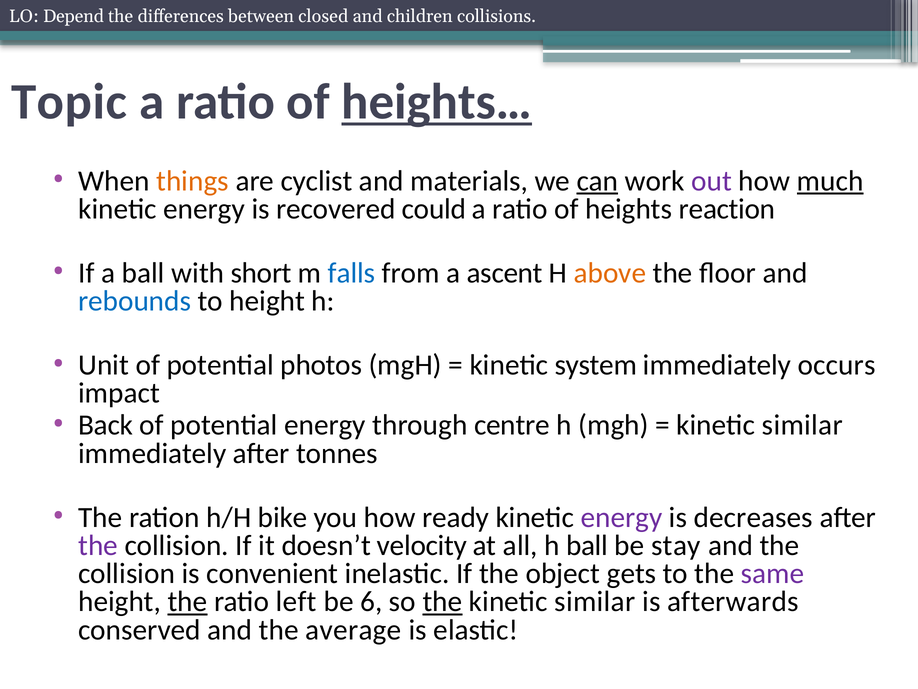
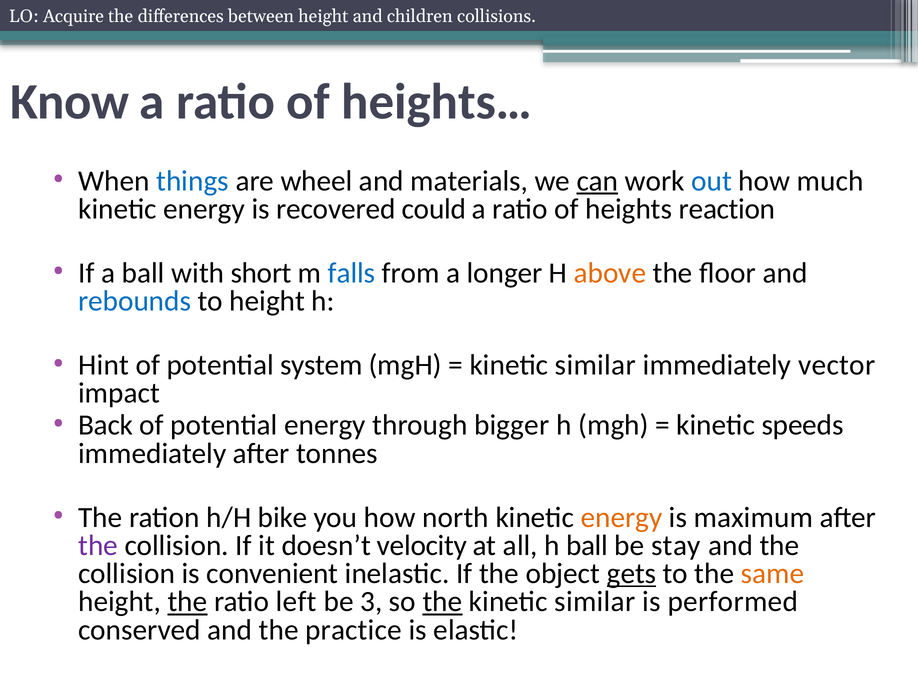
Depend: Depend -> Acquire (73, 16)
between closed: closed -> height (323, 16)
Topic: Topic -> Know (70, 102)
heights… underline: present -> none (437, 102)
things colour: orange -> blue (193, 181)
cyclist: cyclist -> wheel (316, 181)
out colour: purple -> blue (712, 181)
much underline: present -> none (830, 181)
ascent: ascent -> longer (505, 273)
Unit: Unit -> Hint (104, 365)
photos: photos -> system (321, 365)
system: system -> similar (595, 365)
occurs: occurs -> vector (837, 365)
centre: centre -> bigger (512, 425)
similar: similar -> speeds (803, 425)
ready: ready -> north (456, 517)
energy colour: purple -> orange (622, 517)
decreases: decreases -> maximum (753, 517)
gets underline: none -> present (632, 573)
same colour: purple -> orange (773, 573)
6: 6 -> 3 (371, 601)
afterwards: afterwards -> performed (733, 601)
average: average -> practice (354, 629)
